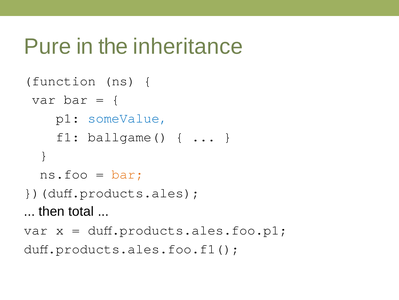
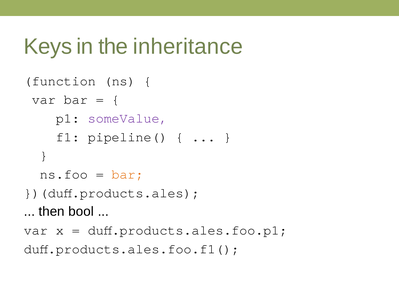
Pure: Pure -> Keys (48, 46)
someValue colour: blue -> purple (128, 118)
ballgame(: ballgame( -> pipeline( (128, 137)
total: total -> bool (81, 211)
